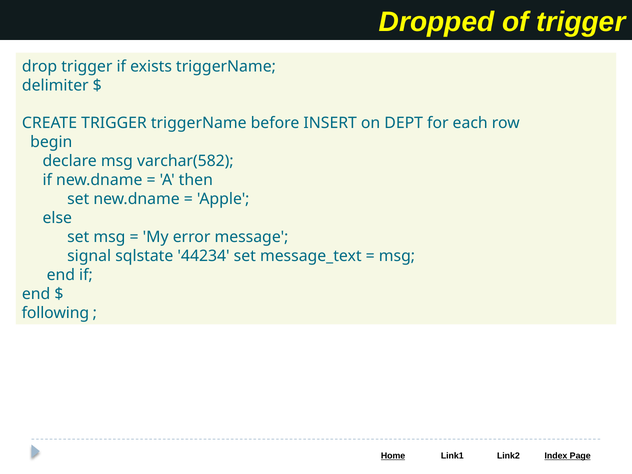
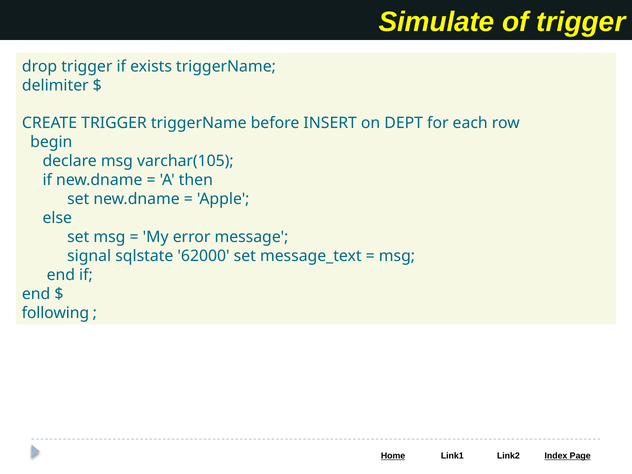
Dropped: Dropped -> Simulate (437, 22)
varchar(582: varchar(582 -> varchar(105 (185, 161)
44234: 44234 -> 62000 (204, 256)
